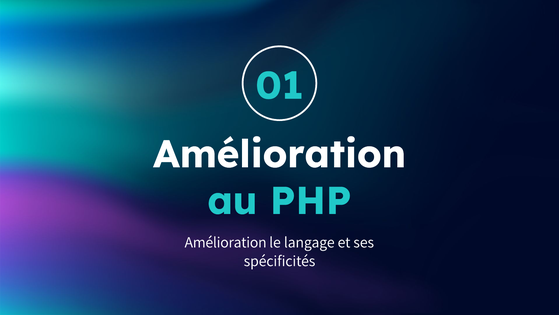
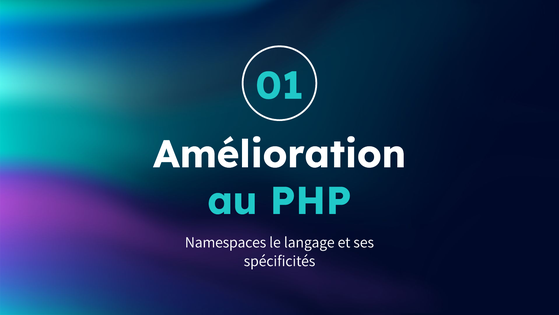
Amélioration: Amélioration -> Namespaces (226, 242)
